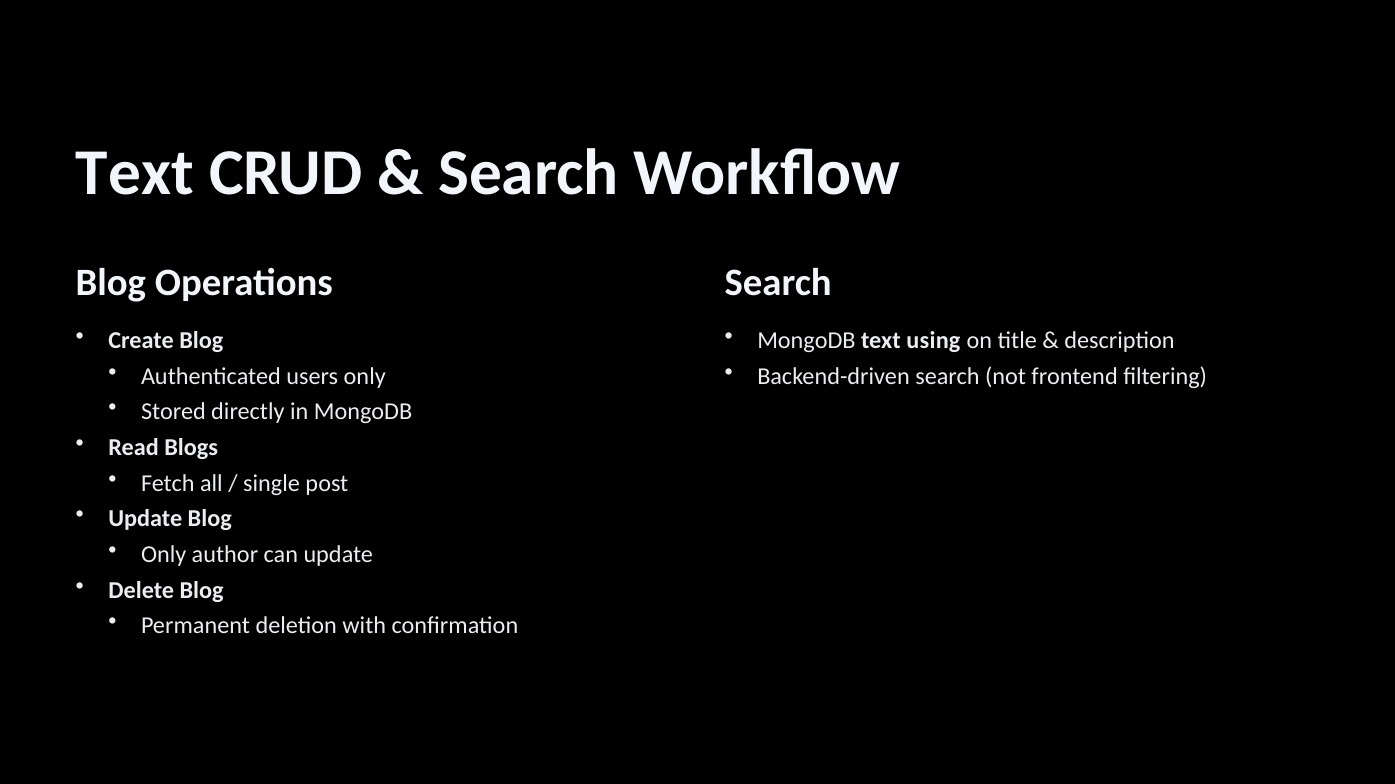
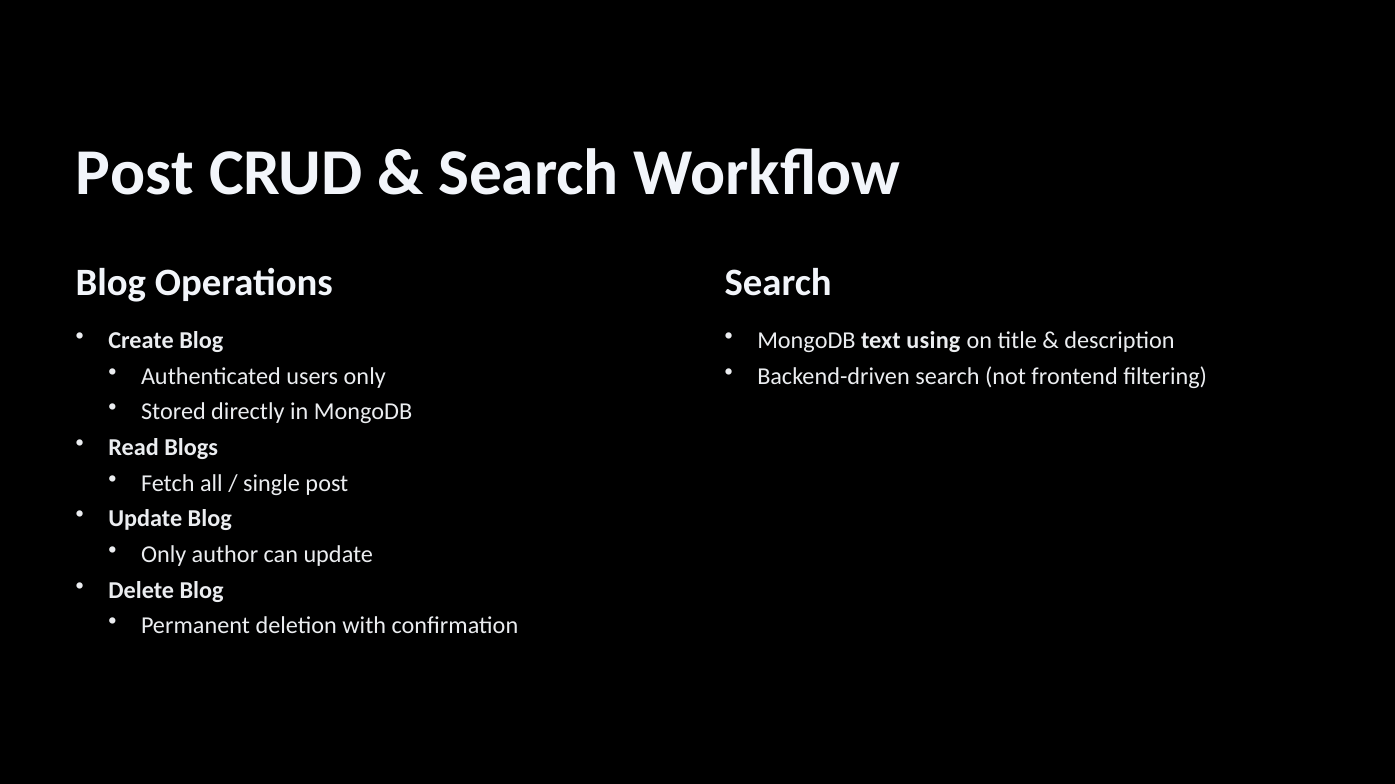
Text: Text -> Post (135, 173)
